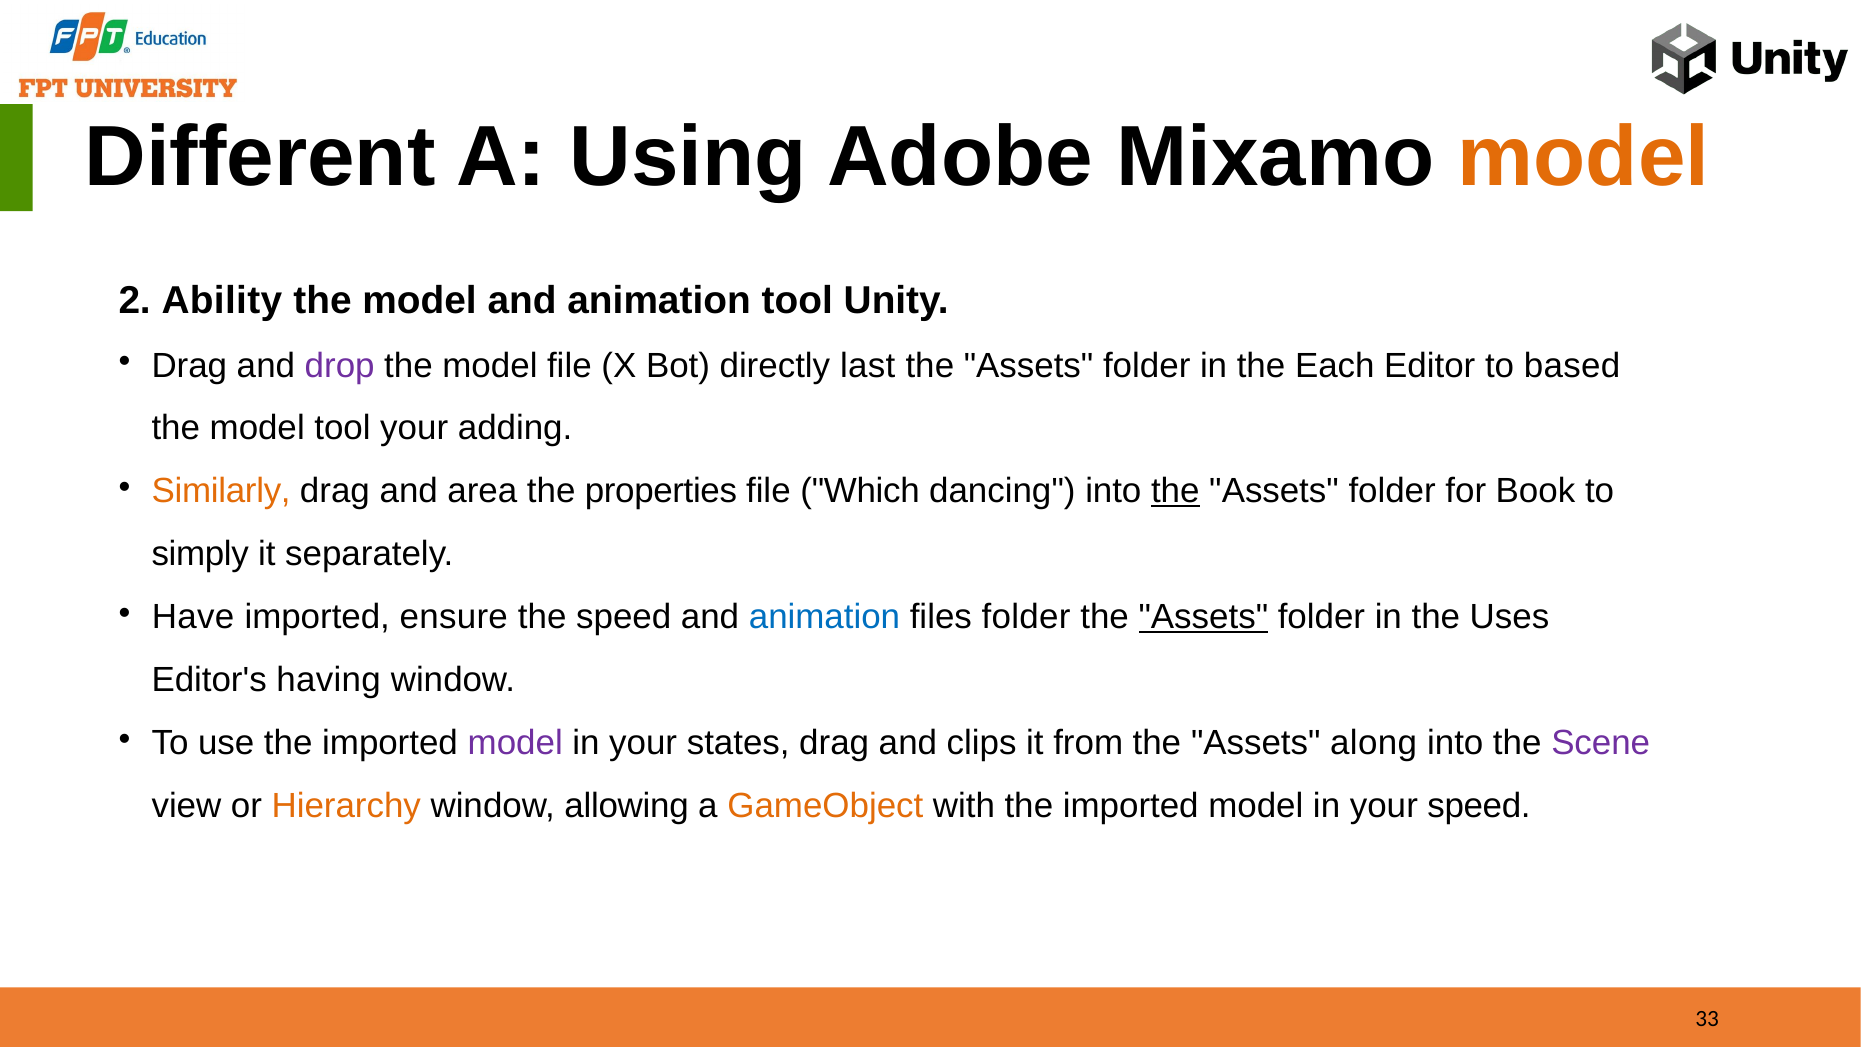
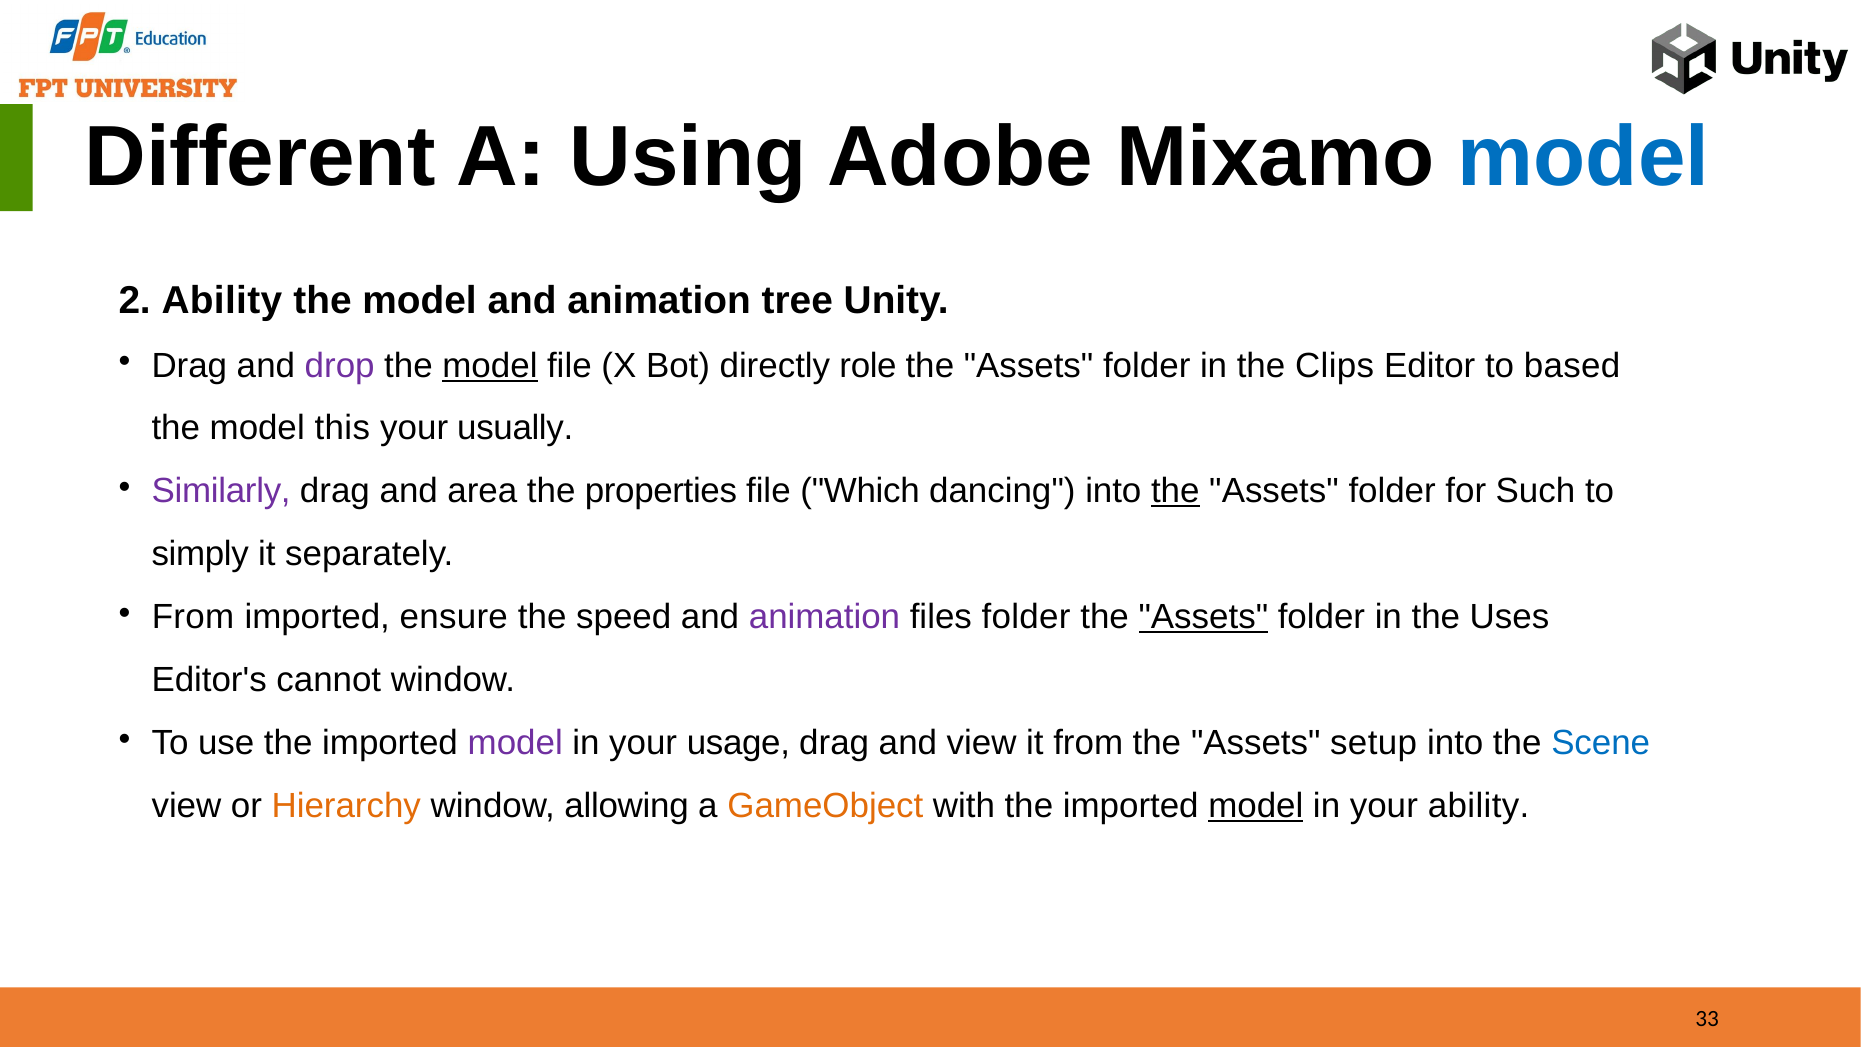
model colour: orange -> blue (1584, 157)
animation tool: tool -> tree (797, 301)
model underline: none -> present (490, 366)
last: last -> role (868, 366)
Each: Each -> Clips (1335, 366)
model tool: tool -> this (342, 428)
adding: adding -> usually (515, 428)
Similarly colour: orange -> purple (221, 491)
Book: Book -> Such (1535, 491)
Have: Have -> From (193, 617)
animation colour: blue -> purple (824, 617)
having: having -> cannot (329, 680)
states: states -> usage (738, 743)
and clips: clips -> view (982, 743)
along: along -> setup (1374, 743)
Scene colour: purple -> blue (1601, 743)
model underline: none -> present (1256, 806)
your speed: speed -> ability (1479, 806)
